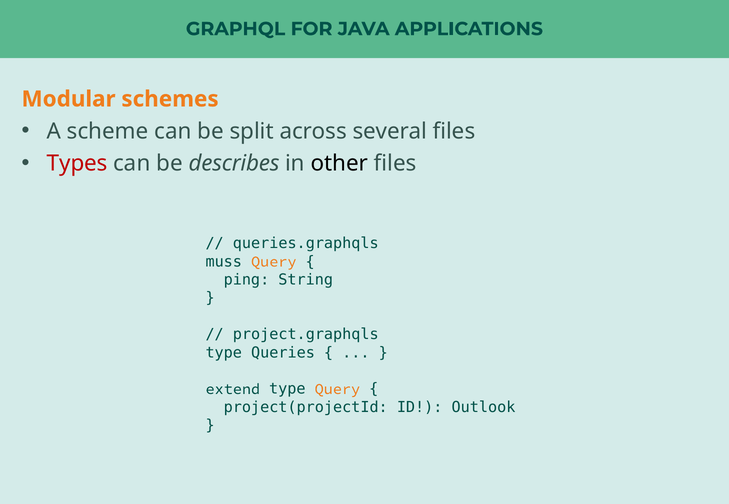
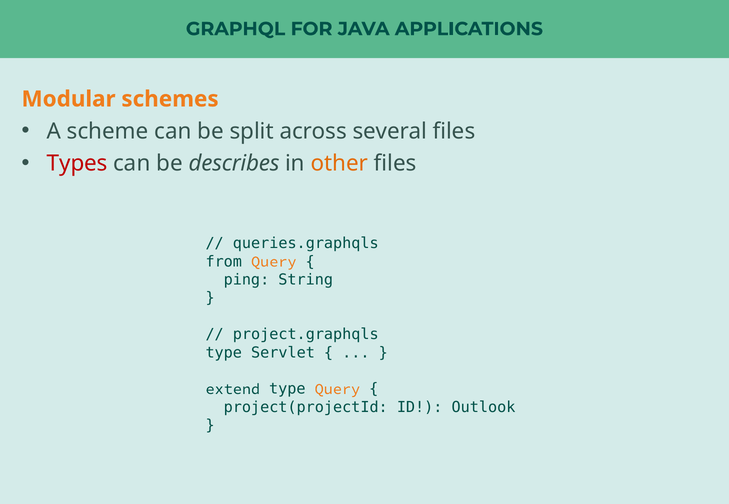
other colour: black -> orange (339, 164)
muss: muss -> from (224, 262)
Queries: Queries -> Servlet (283, 353)
